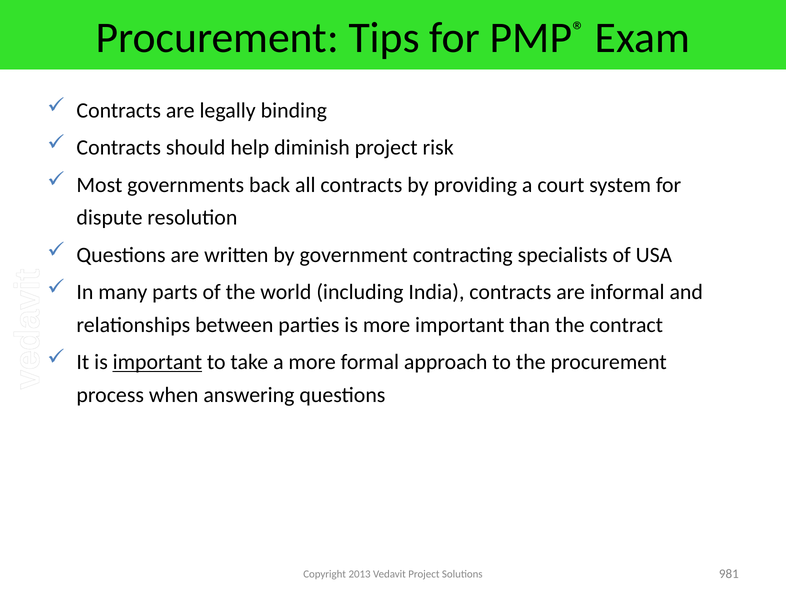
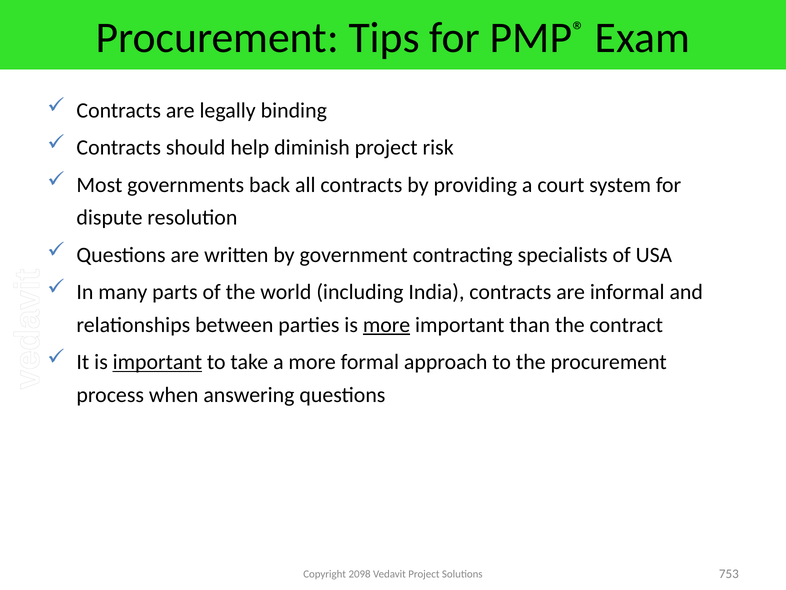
more underline: none -> present (387, 325)
2013: 2013 -> 2098 (360, 573)
981: 981 -> 753 (729, 573)
